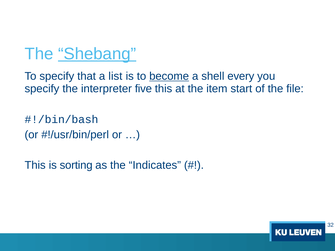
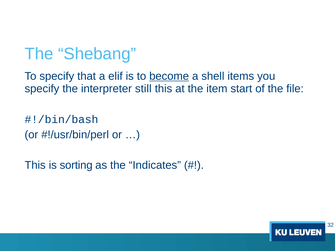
Shebang underline: present -> none (97, 54)
list: list -> elif (115, 76)
every: every -> items (241, 76)
five: five -> still (143, 89)
